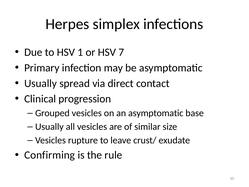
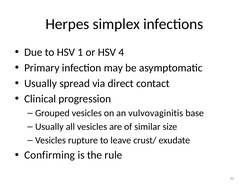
7: 7 -> 4 (121, 52)
an asymptomatic: asymptomatic -> vulvovaginitis (156, 113)
